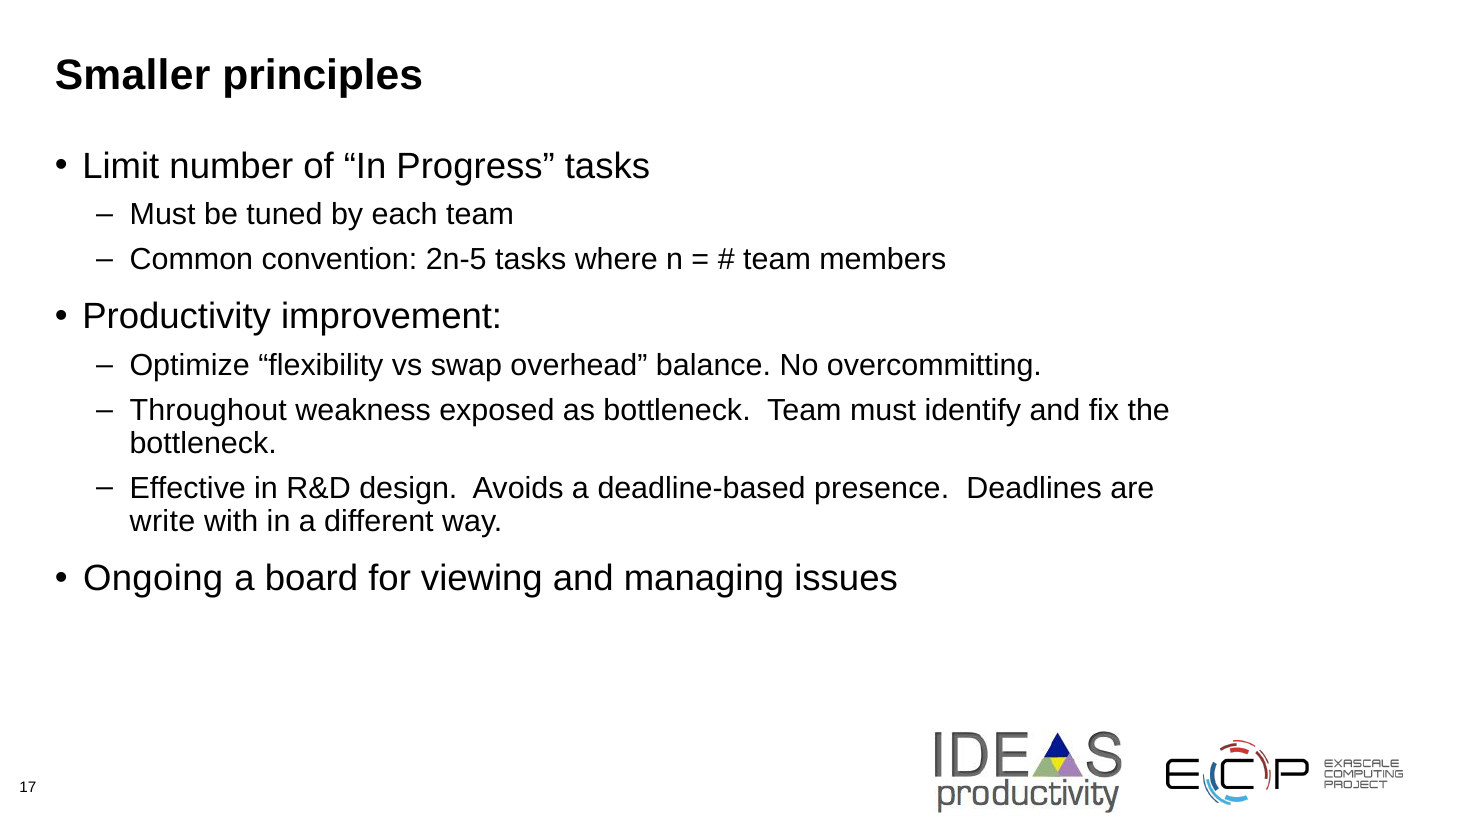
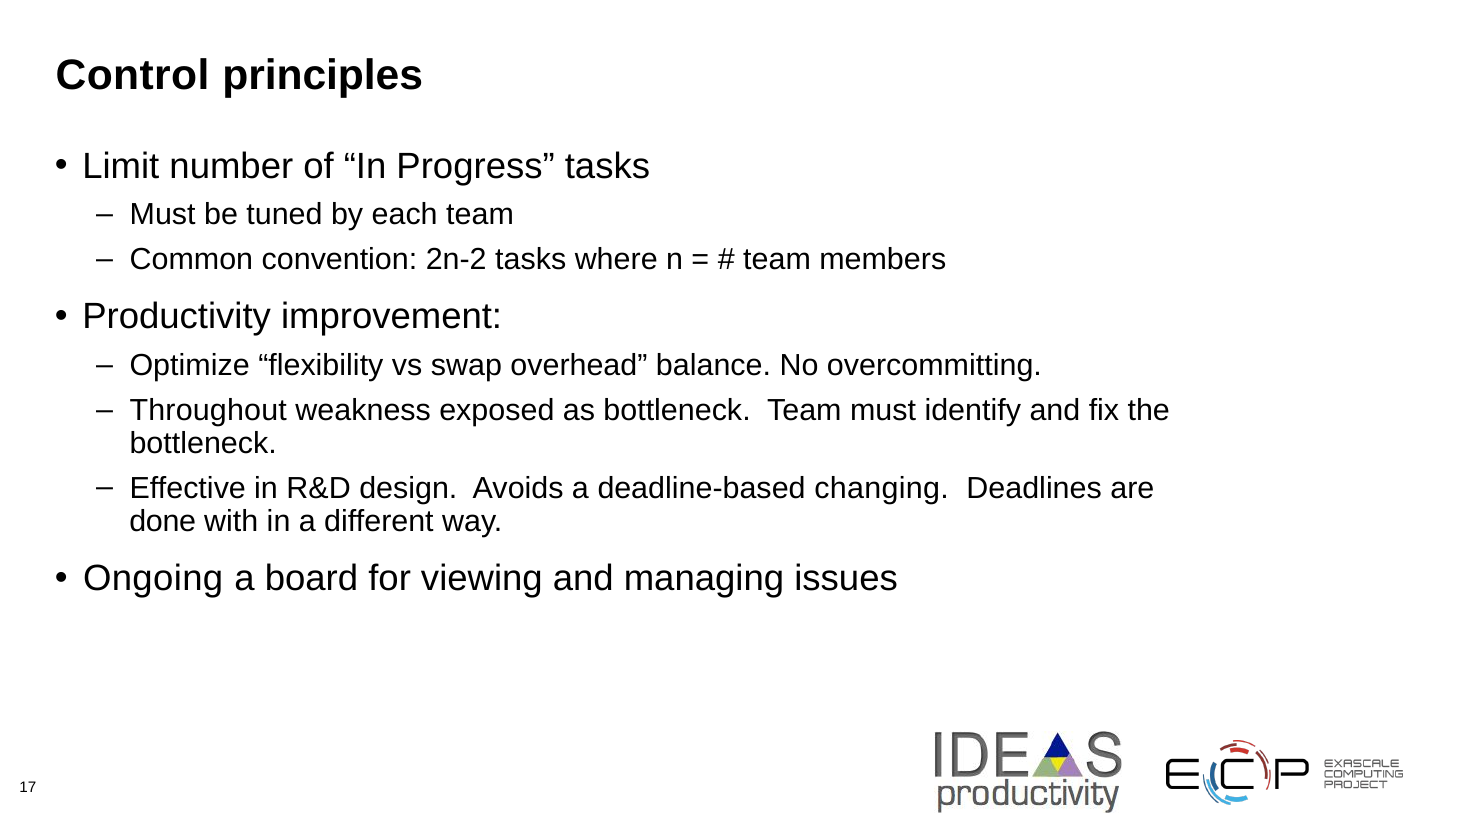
Smaller: Smaller -> Control (132, 75)
2n-5: 2n-5 -> 2n-2 (456, 260)
presence: presence -> changing (882, 488)
write: write -> done (163, 521)
